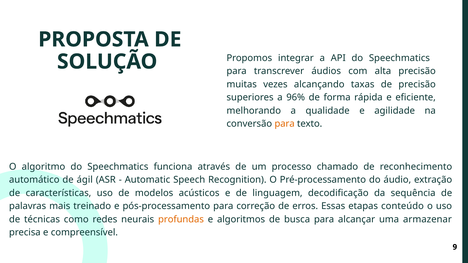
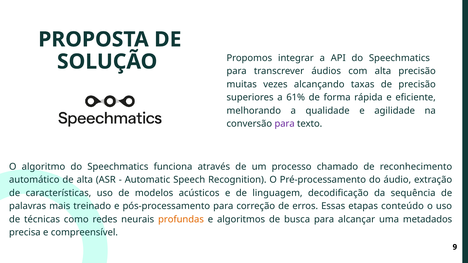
96%: 96% -> 61% (296, 98)
para colour: orange -> purple (285, 124)
de ágil: ágil -> alta (85, 180)
armazenar: armazenar -> metadados (428, 220)
